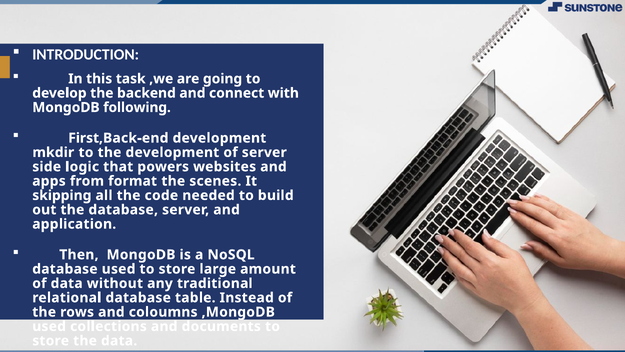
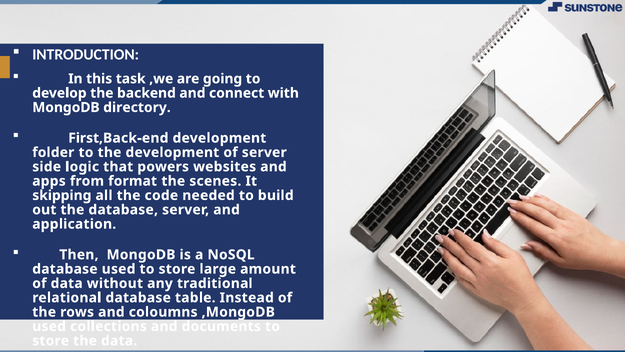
following: following -> directory (137, 107)
mkdir: mkdir -> folder (53, 152)
